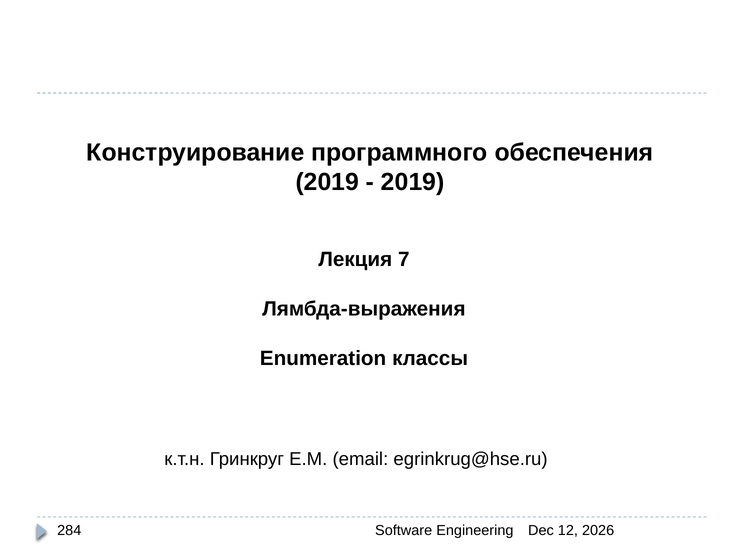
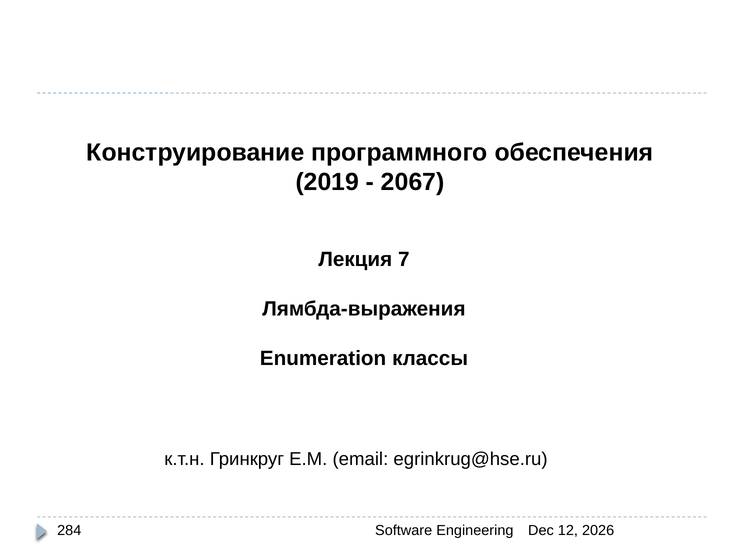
2019: 2019 -> 2067 (413, 182)
